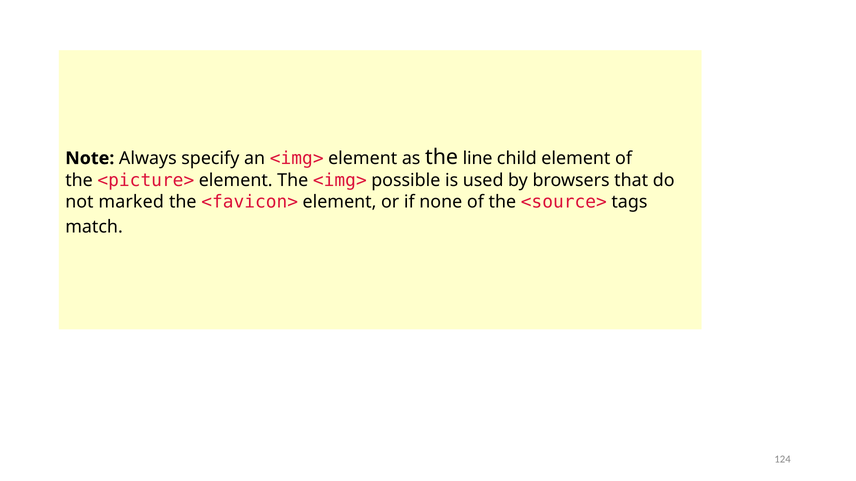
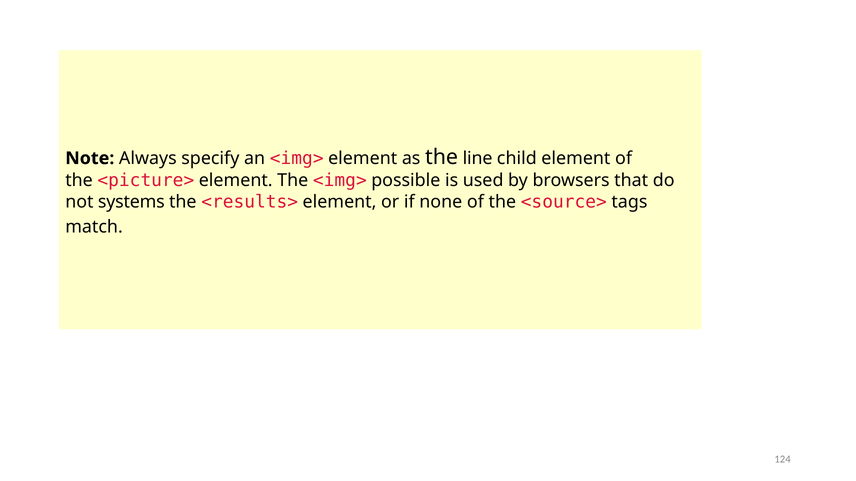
marked: marked -> systems (131, 202)
<favicon>: <favicon> -> <results> (250, 202)
